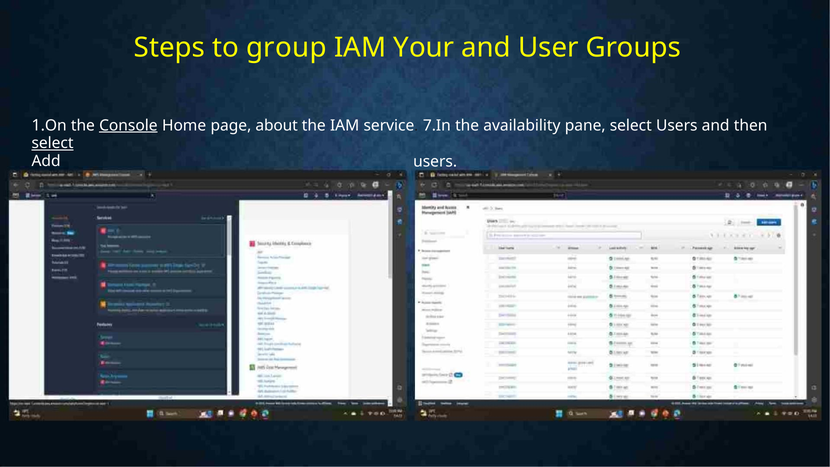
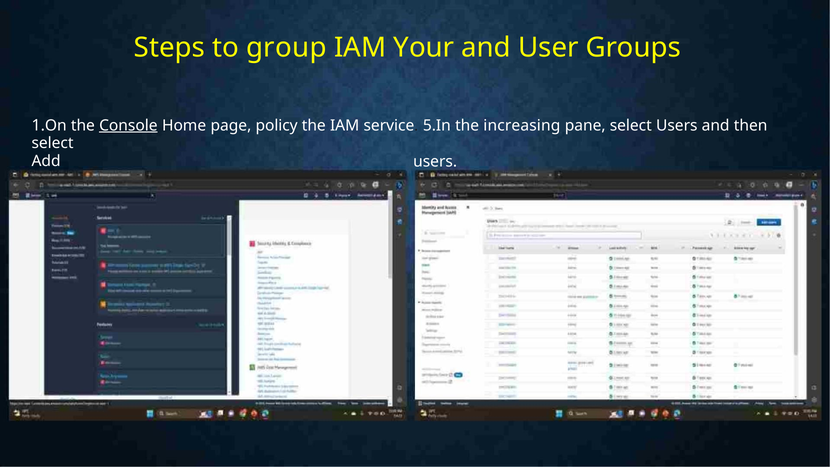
about: about -> policy (277, 125)
7.In: 7.In -> 5.In (437, 125)
availability: availability -> increasing (522, 125)
select underline: present -> none (53, 143)
